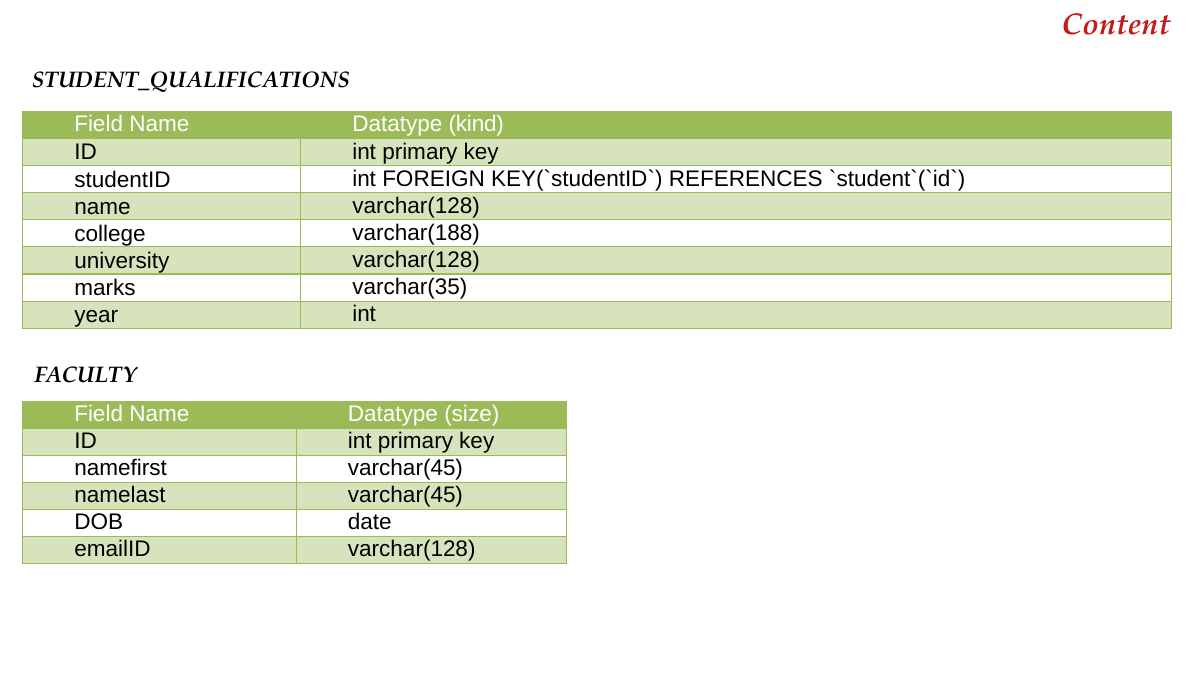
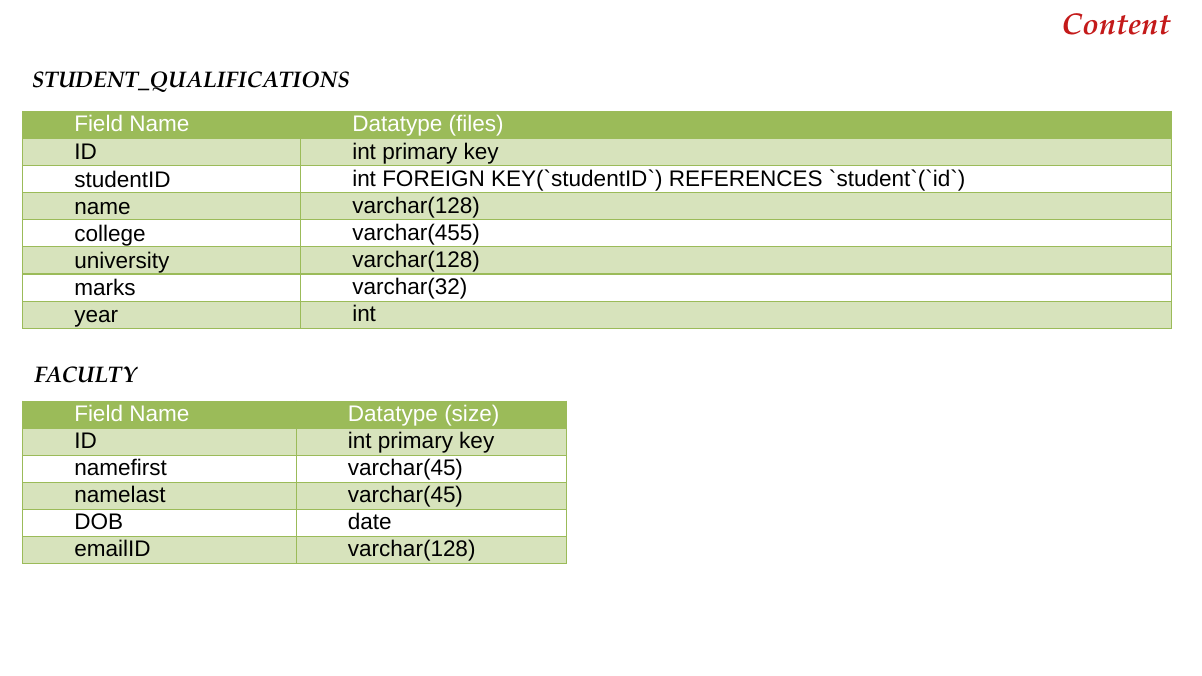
kind: kind -> files (476, 125)
varchar(188: varchar(188 -> varchar(455 (416, 233)
varchar(35: varchar(35 -> varchar(32 (410, 287)
